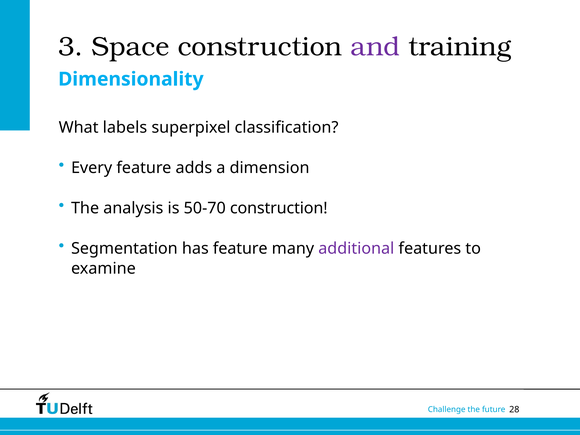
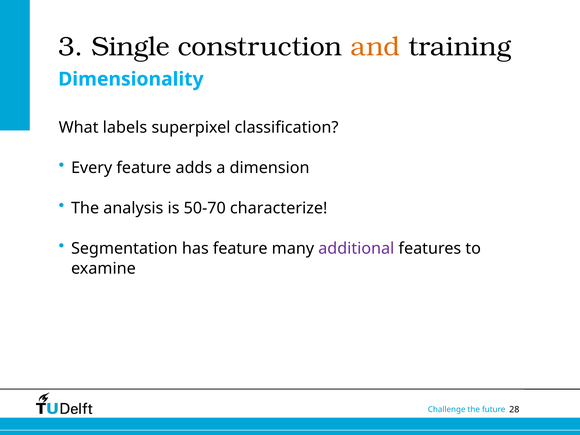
Space: Space -> Single (131, 47)
and colour: purple -> orange (375, 47)
50-70 construction: construction -> characterize (279, 208)
